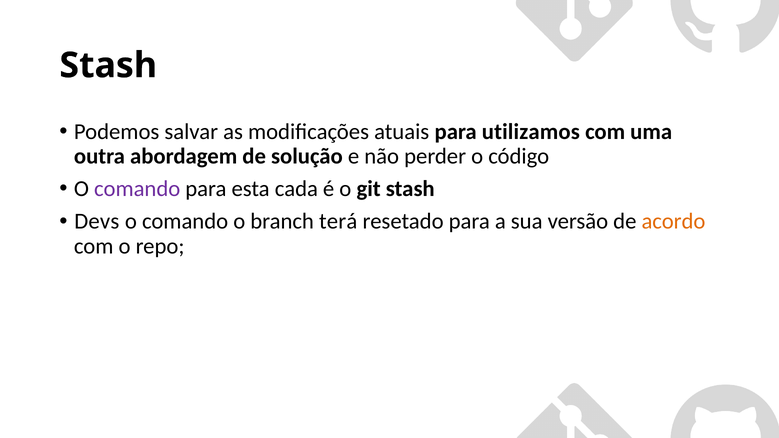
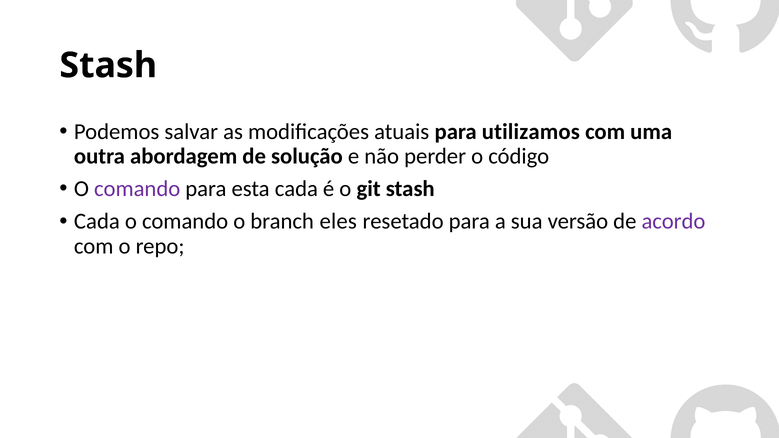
Devs: Devs -> Cada (97, 222)
terá: terá -> eles (338, 222)
acordo colour: orange -> purple (673, 222)
